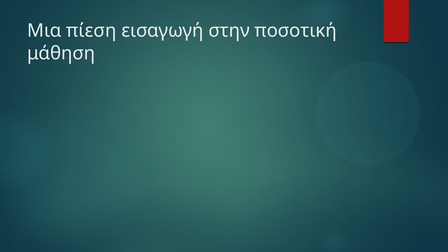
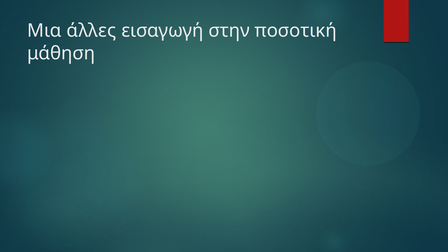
πίεση: πίεση -> άλλες (91, 31)
